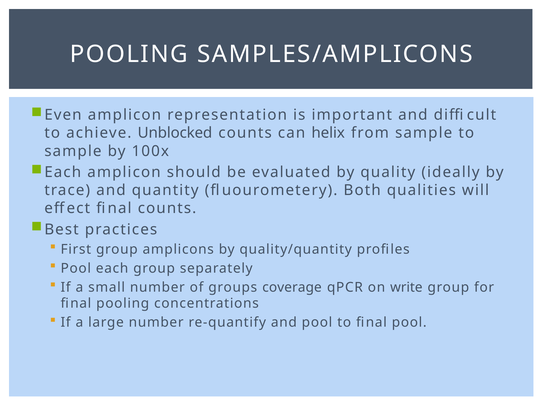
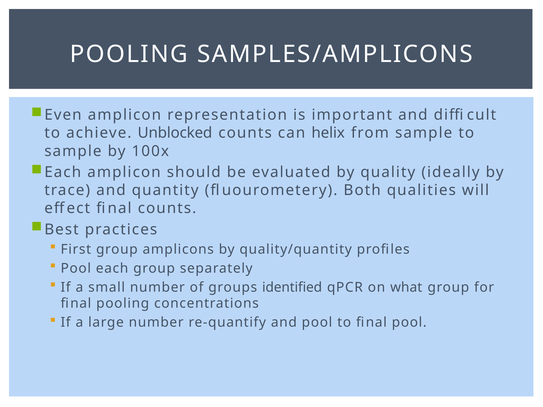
coverage: coverage -> identified (292, 287)
write: write -> what (406, 287)
